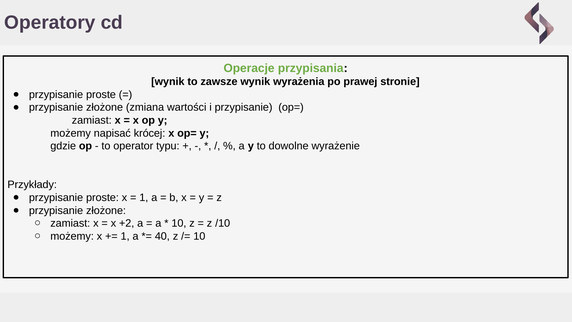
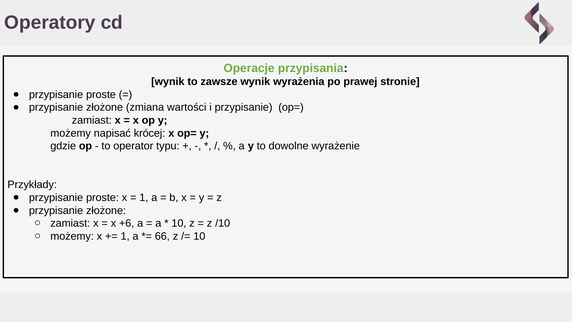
+2: +2 -> +6 (127, 223)
40: 40 -> 66 (162, 236)
